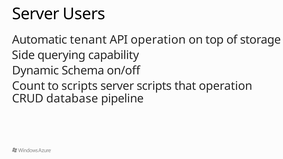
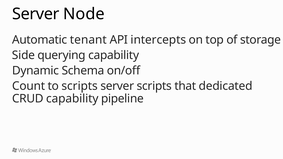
Users: Users -> Node (84, 14)
API operation: operation -> intercepts (158, 40)
that operation: operation -> dedicated (226, 86)
CRUD database: database -> capability (72, 99)
